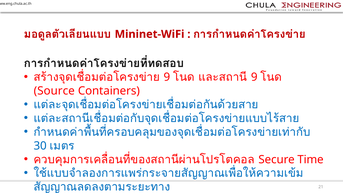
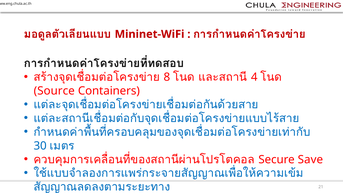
9: 9 -> 8 (167, 77)
9: 9 -> 4 (254, 77)
Time: Time -> Save (310, 159)
